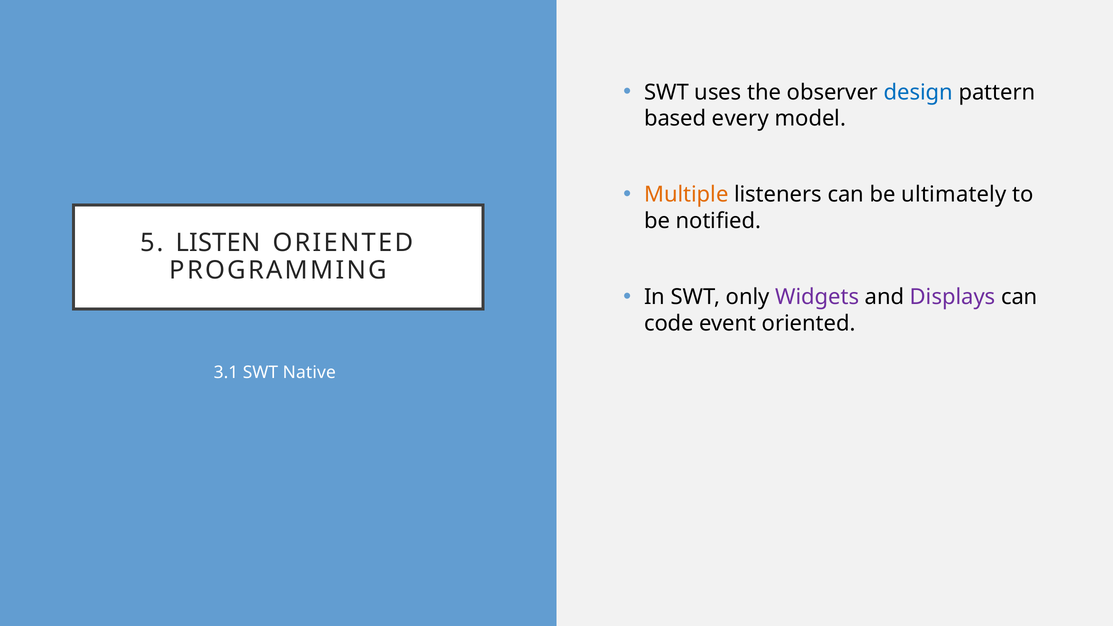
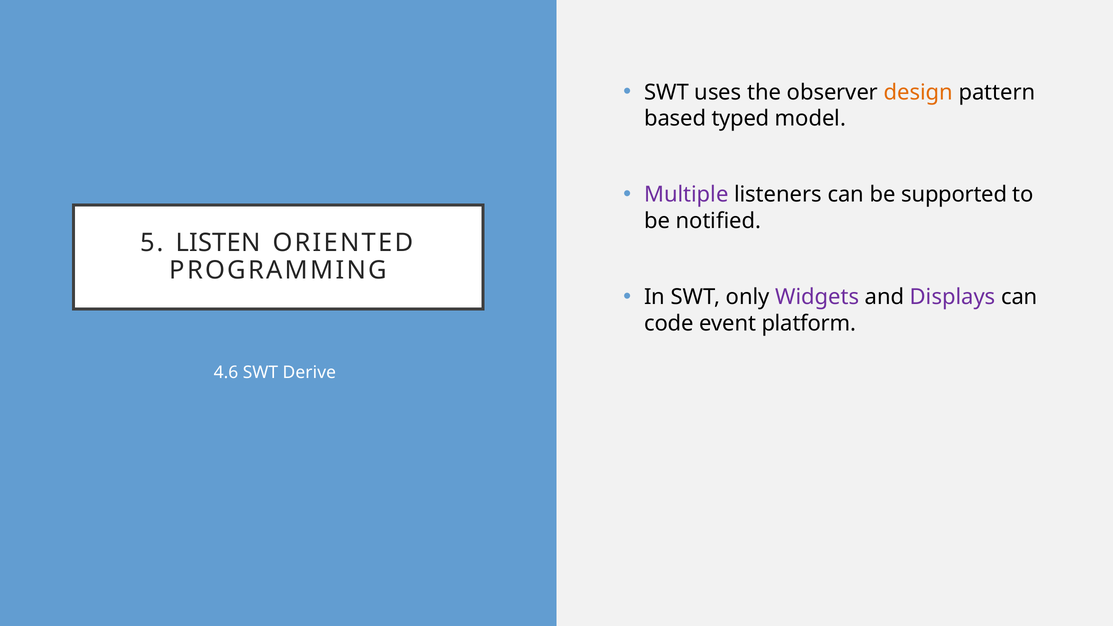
design colour: blue -> orange (918, 92)
every: every -> typed (741, 119)
Multiple colour: orange -> purple (686, 195)
ultimately: ultimately -> supported (954, 195)
event oriented: oriented -> platform (809, 323)
3.1: 3.1 -> 4.6 (226, 372)
Native: Native -> Derive (309, 372)
